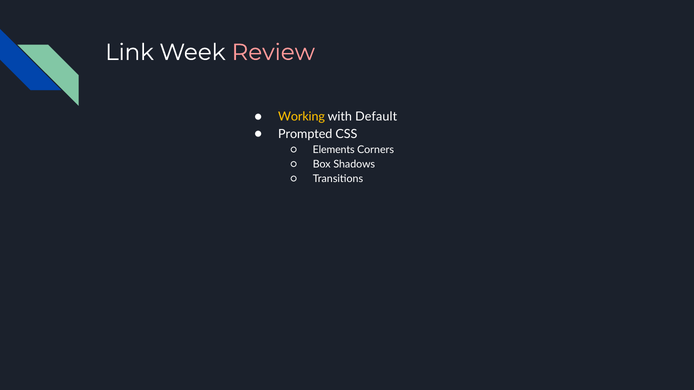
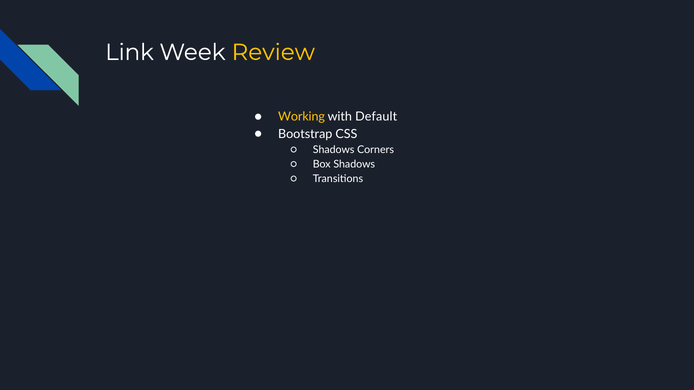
Review colour: pink -> yellow (273, 52)
Prompted: Prompted -> Bootstrap (305, 134)
Elements: Elements -> Shadows (334, 150)
